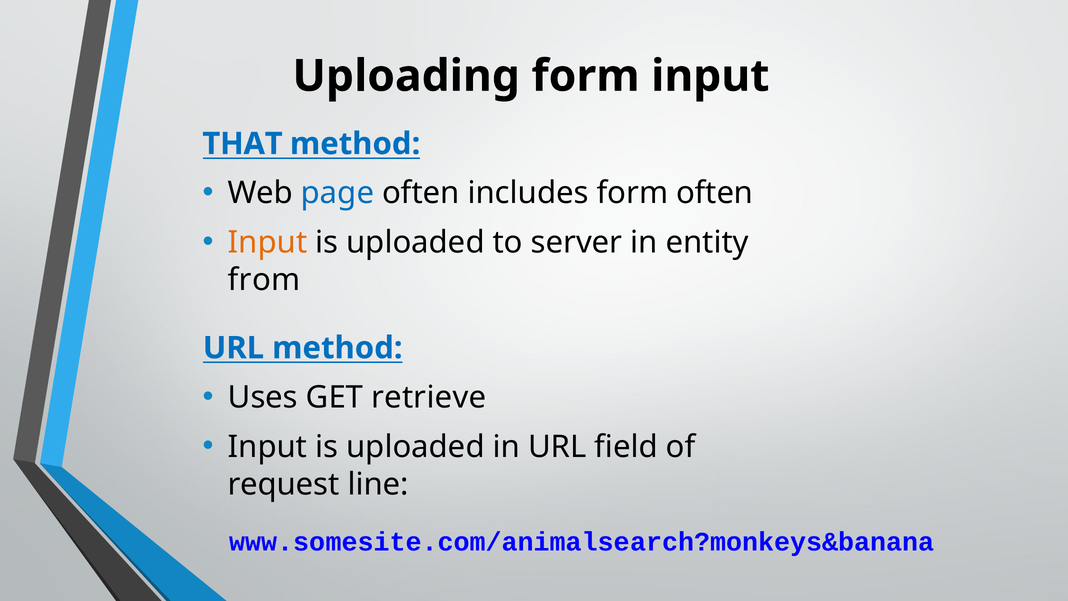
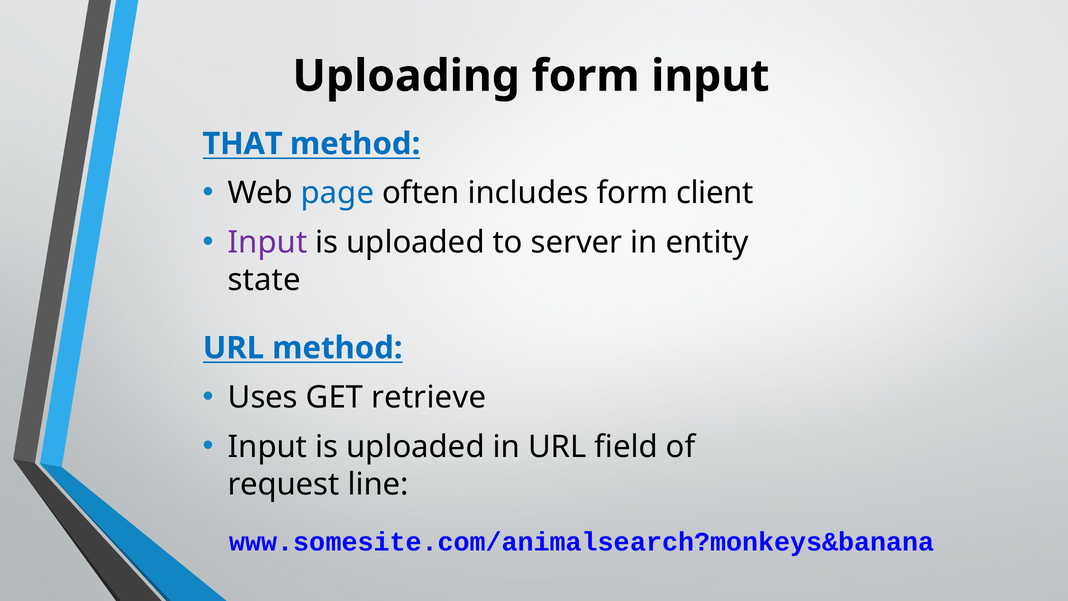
form often: often -> client (715, 193)
Input colour: orange -> purple (268, 242)
from: from -> state (264, 280)
